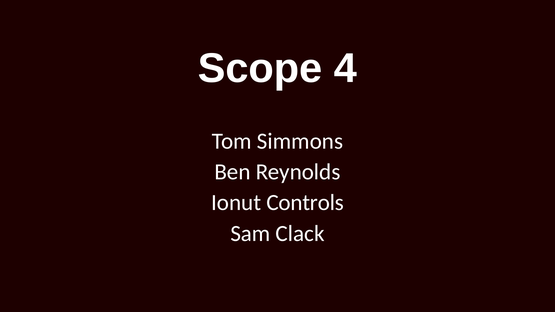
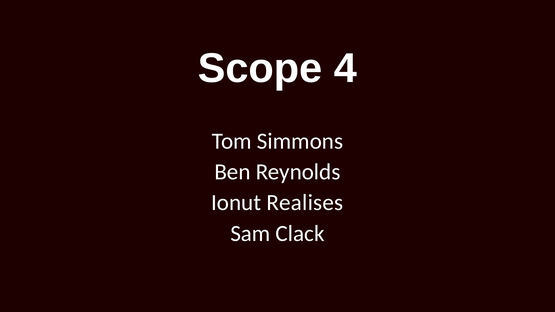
Controls: Controls -> Realises (305, 203)
